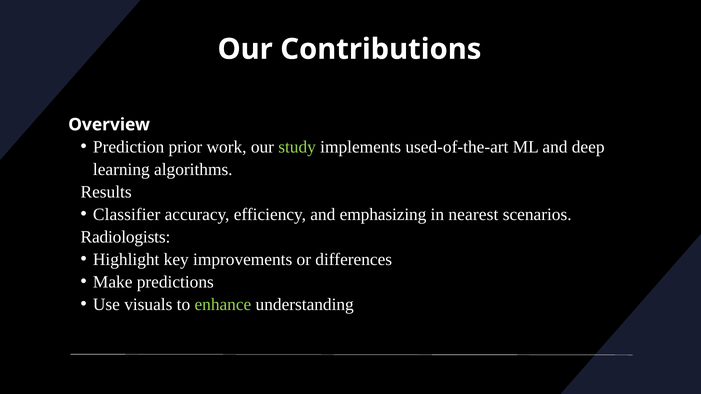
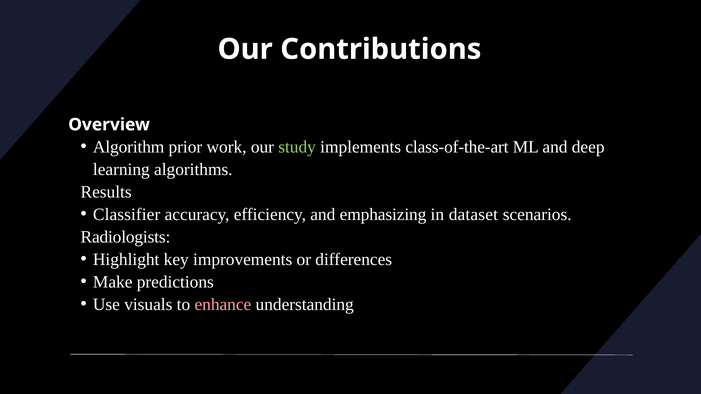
Prediction: Prediction -> Algorithm (129, 147)
used-of-the-art: used-of-the-art -> class-of-the-art (457, 147)
nearest: nearest -> dataset (473, 215)
enhance colour: light green -> pink (223, 305)
